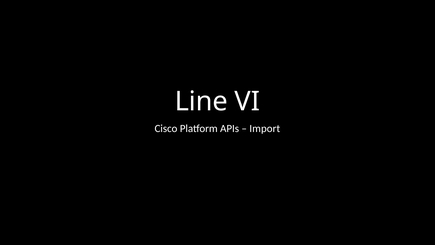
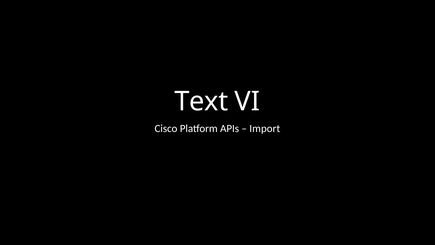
Line: Line -> Text (201, 101)
